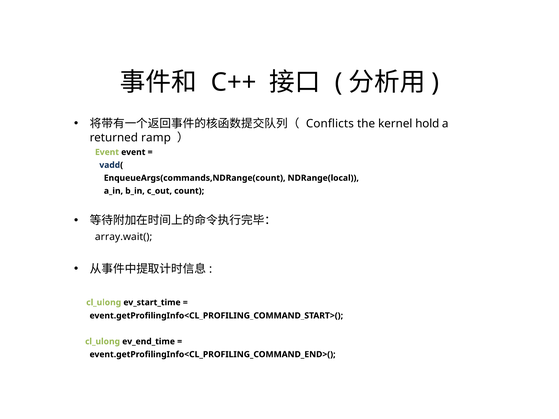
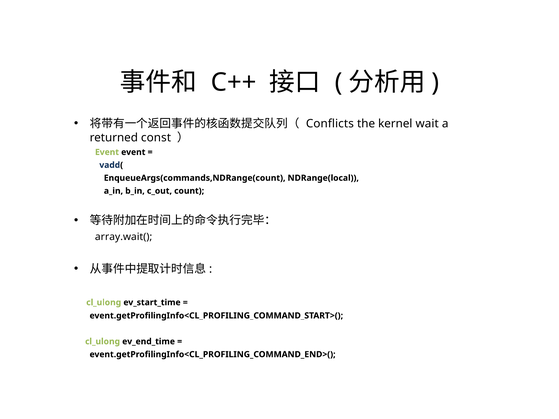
hold: hold -> wait (427, 124)
ramp: ramp -> const (156, 138)
